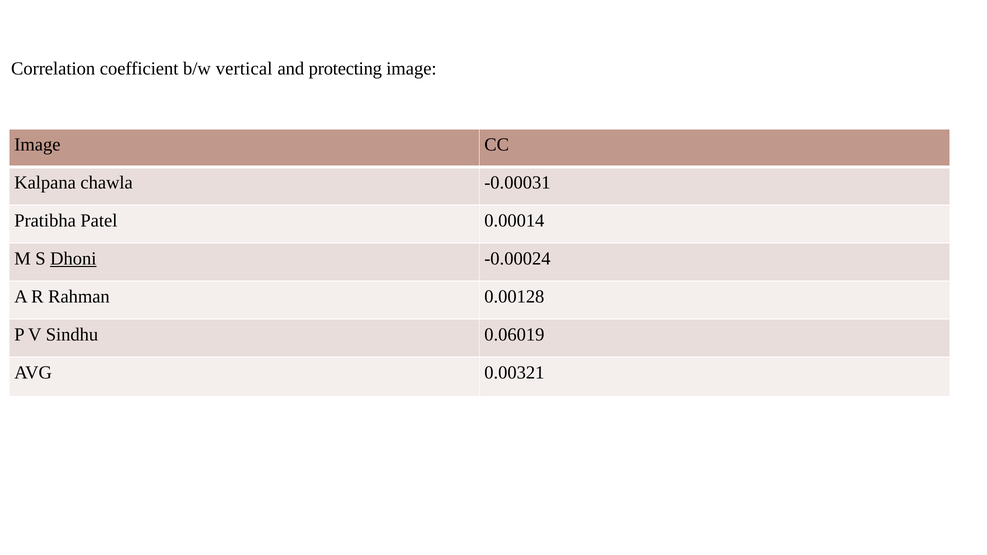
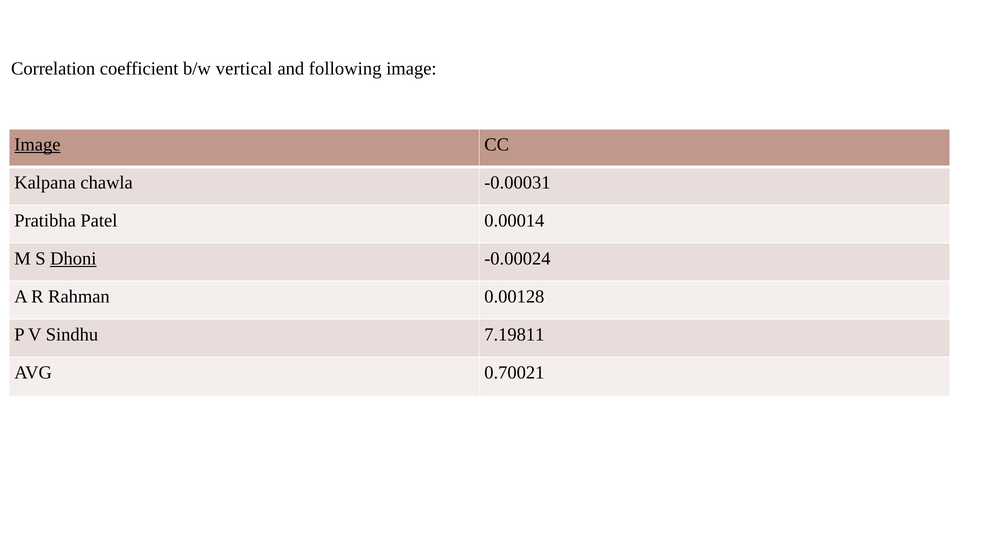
protecting: protecting -> following (345, 69)
Image underline: none -> present (37, 145)
0.06019: 0.06019 -> 7.19811 (514, 335)
0.00321: 0.00321 -> 0.70021 (514, 373)
